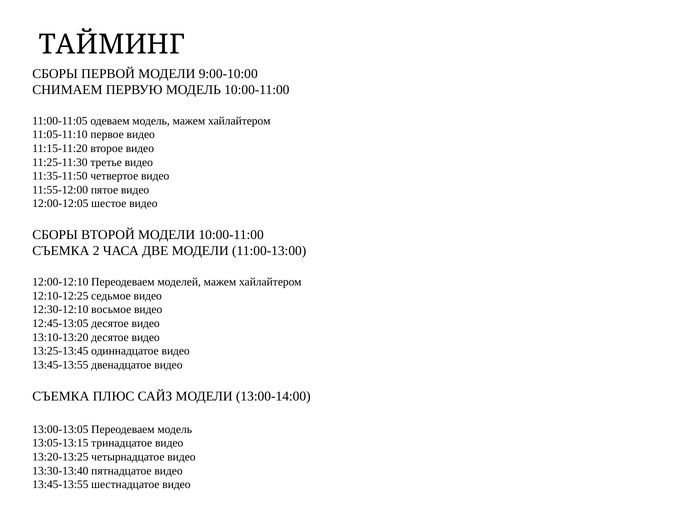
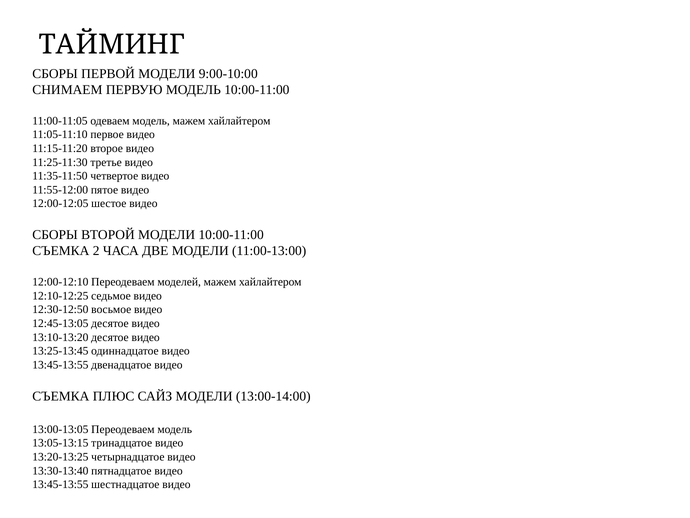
12:30-12:10: 12:30-12:10 -> 12:30-12:50 (60, 309)
